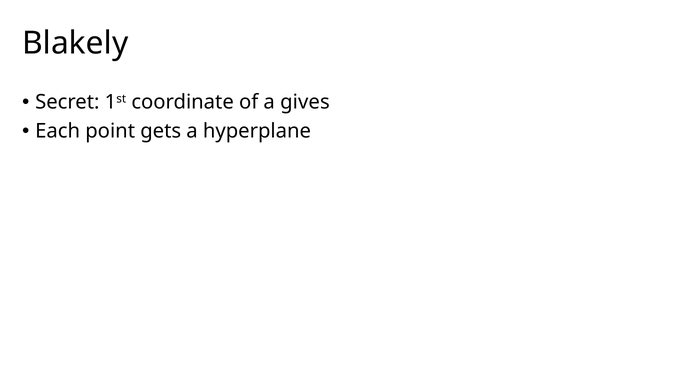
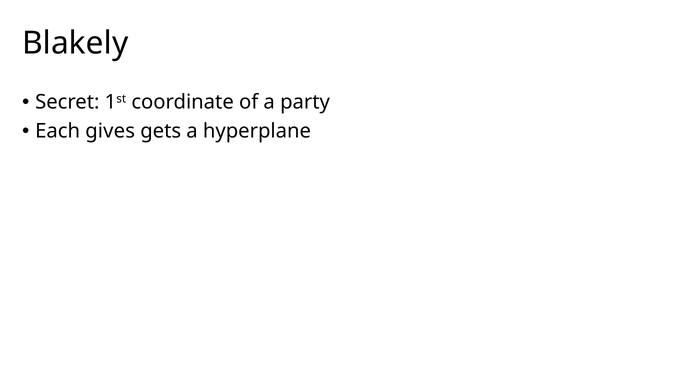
gives: gives -> party (305, 102)
point: point -> gives (110, 131)
